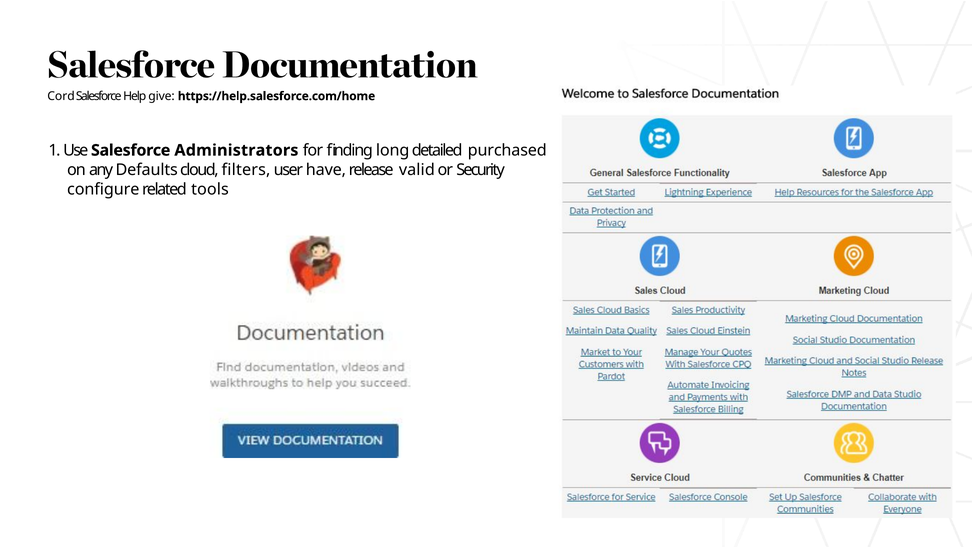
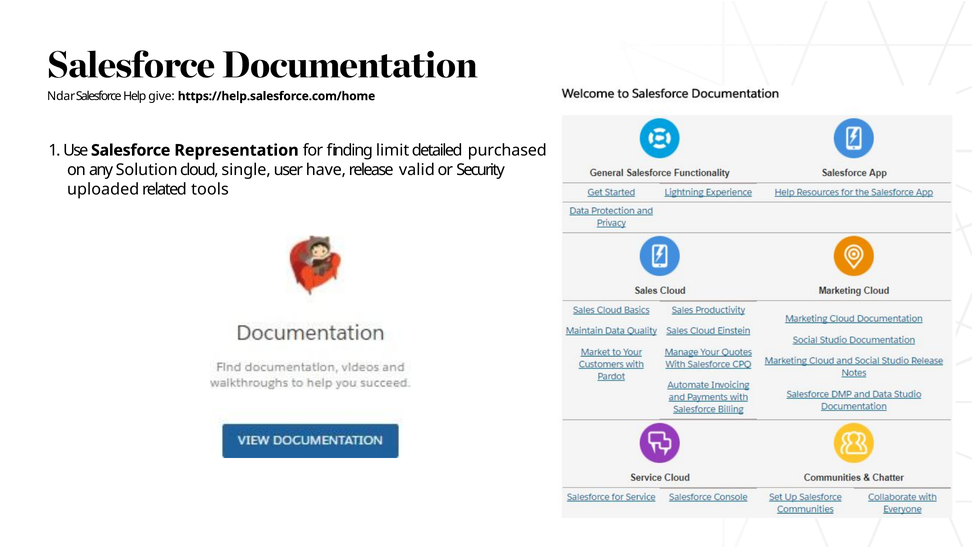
Cord: Cord -> Ndar (61, 96)
Administrators: Administrators -> Representation (237, 150)
long: long -> limit (393, 150)
Defaults: Defaults -> Solution (147, 170)
filters: filters -> single (246, 170)
configure: configure -> uploaded (103, 189)
